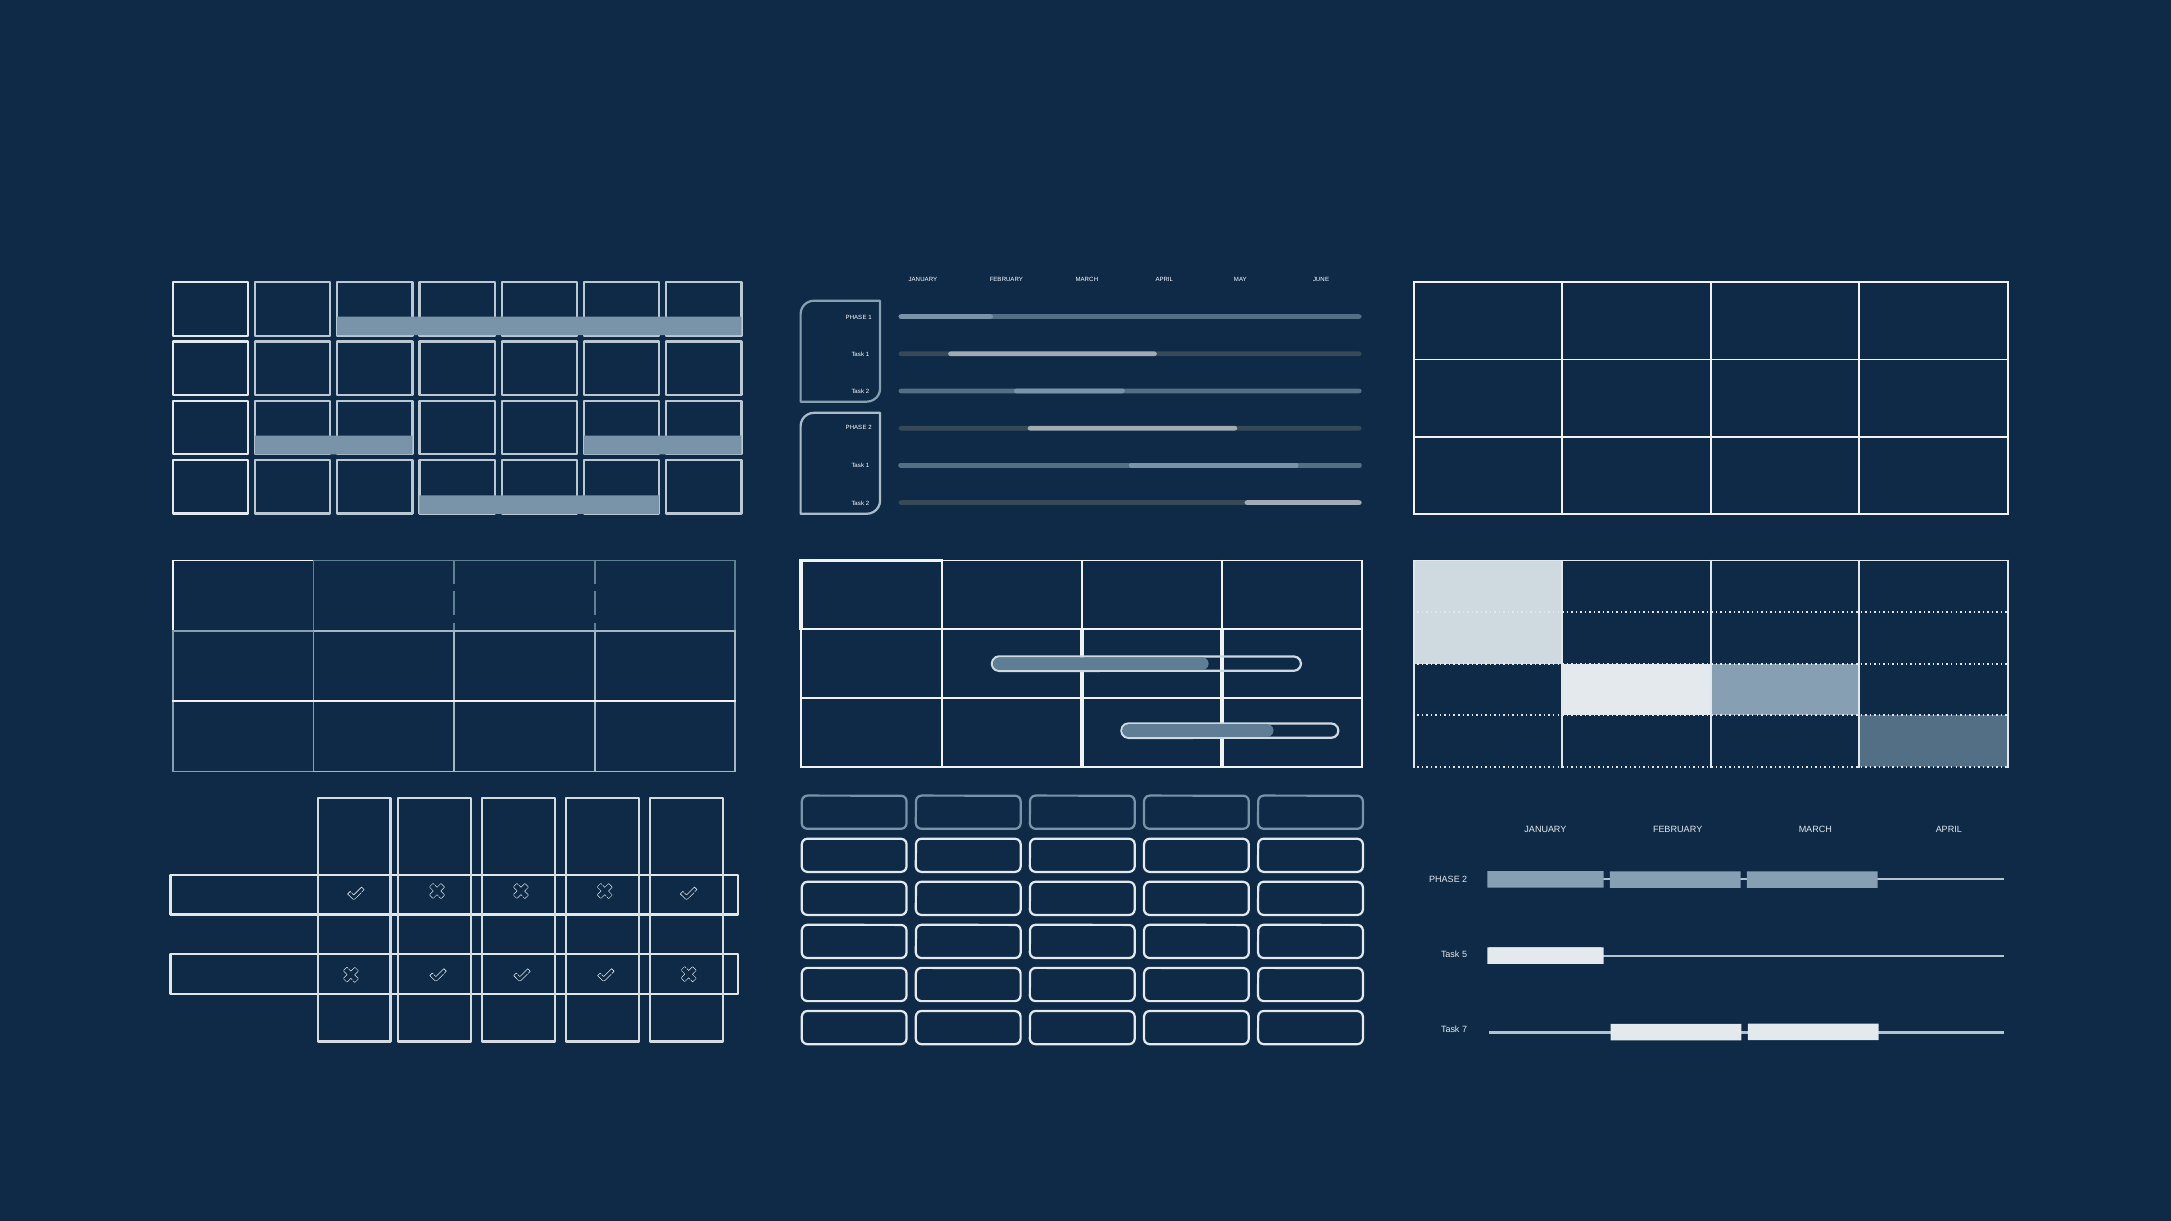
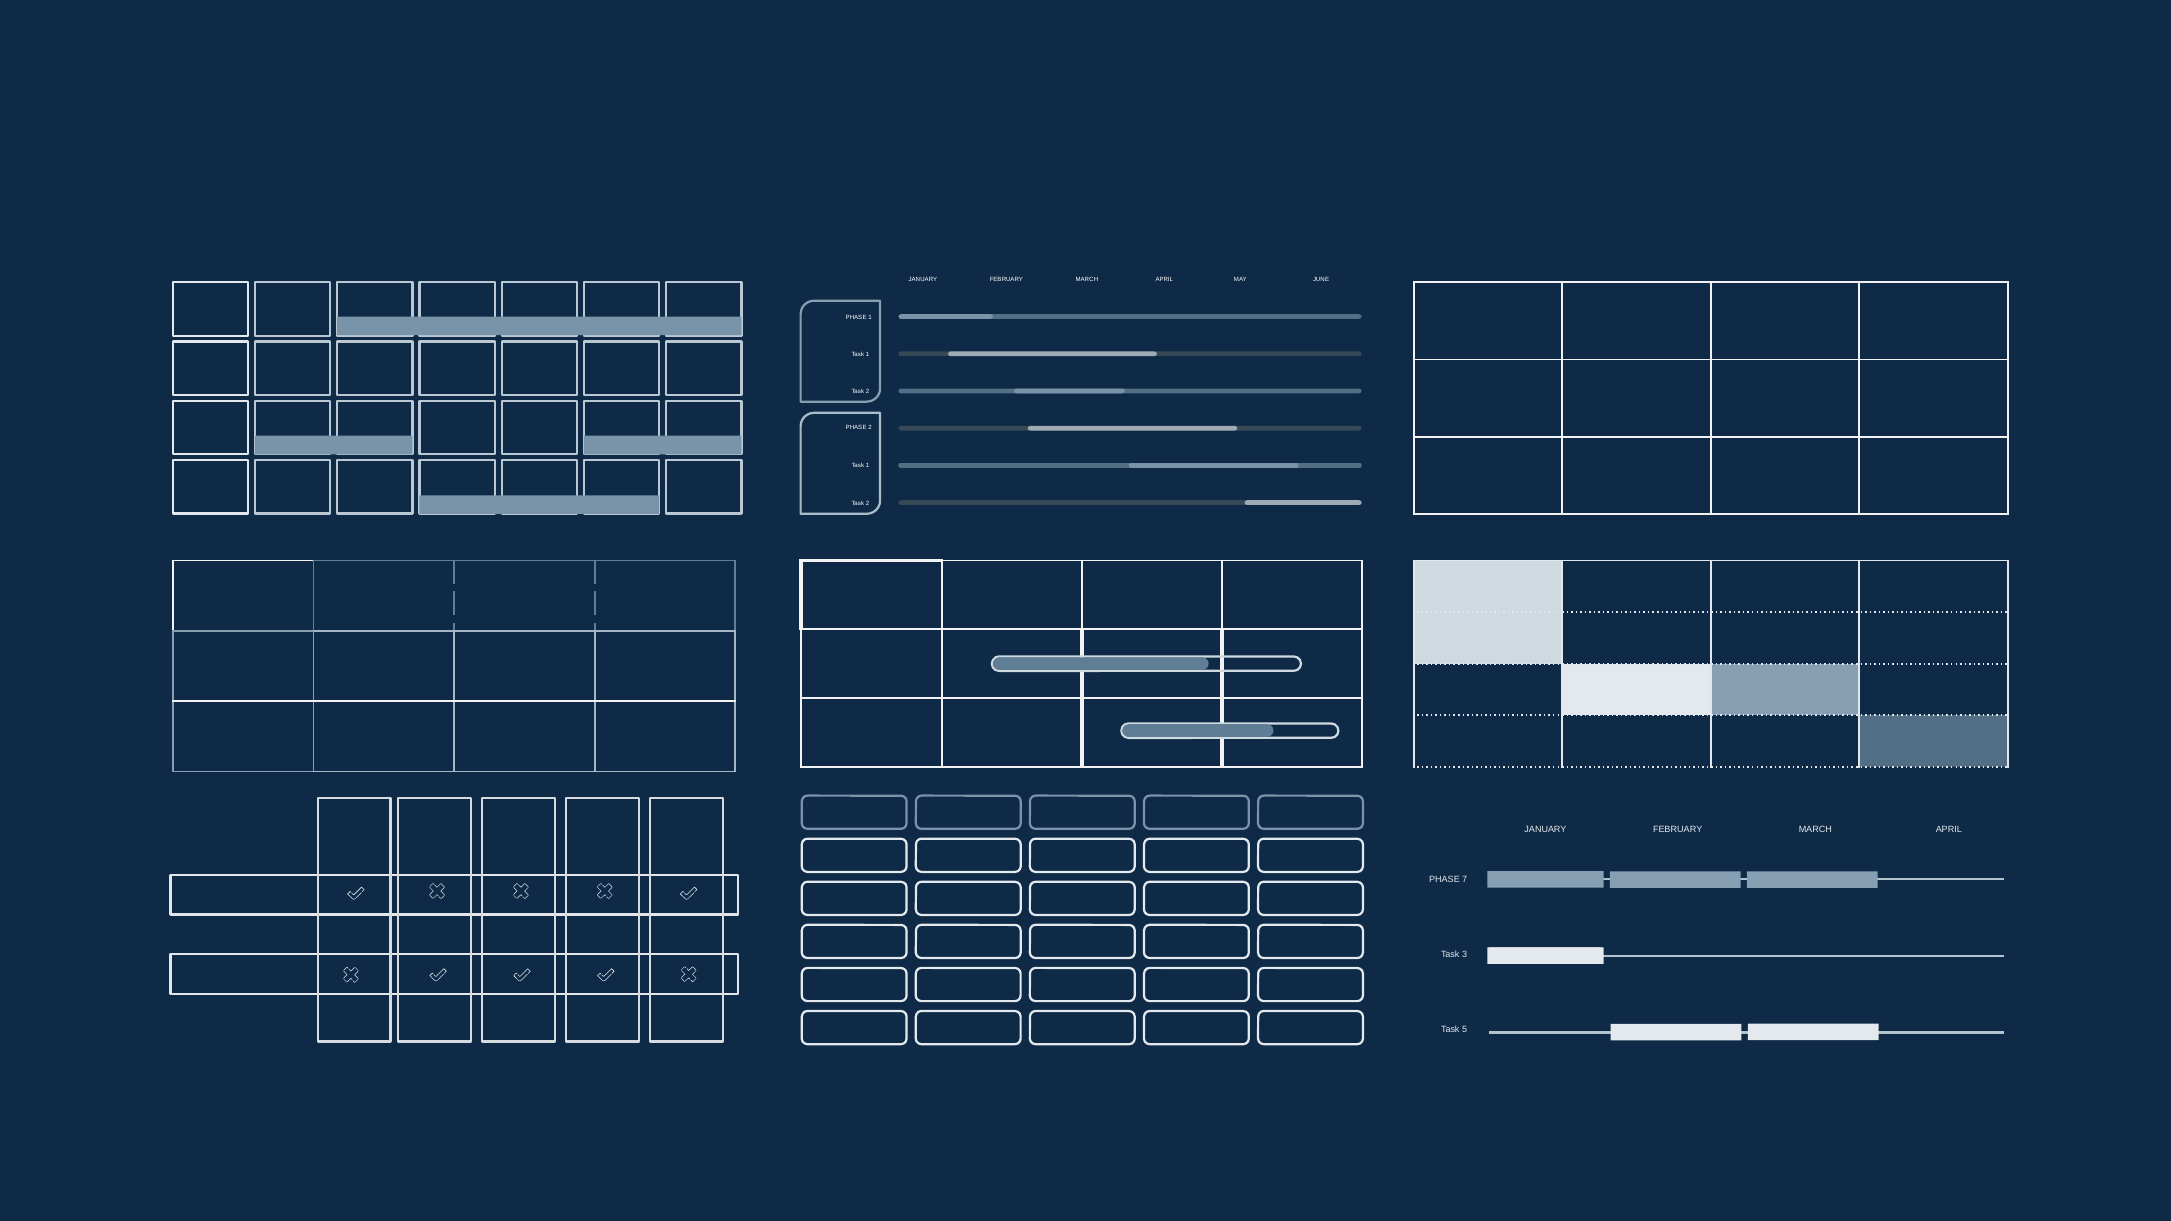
2: 2 -> 7 (1465, 880)
5: 5 -> 3 (1465, 955)
7: 7 -> 5 (1465, 1030)
